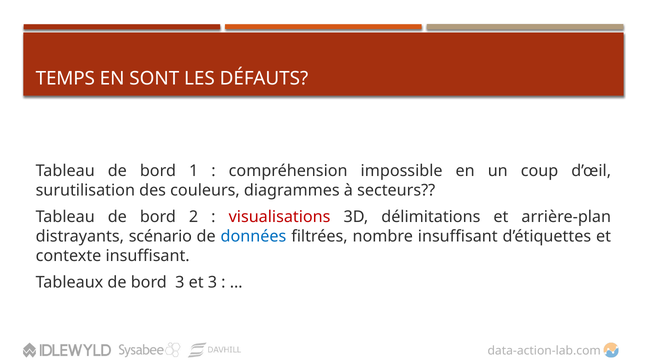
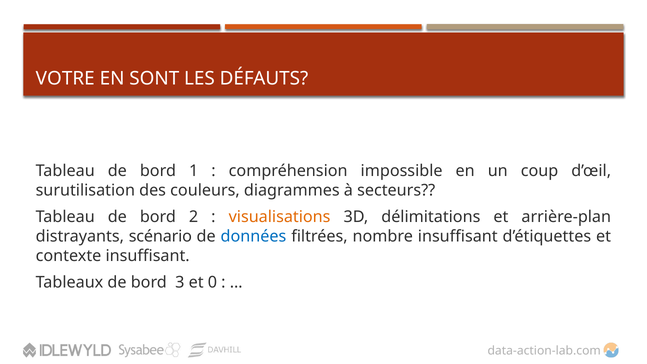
TEMPS: TEMPS -> VOTRE (65, 79)
visualisations colour: red -> orange (280, 217)
et 3: 3 -> 0 (212, 283)
